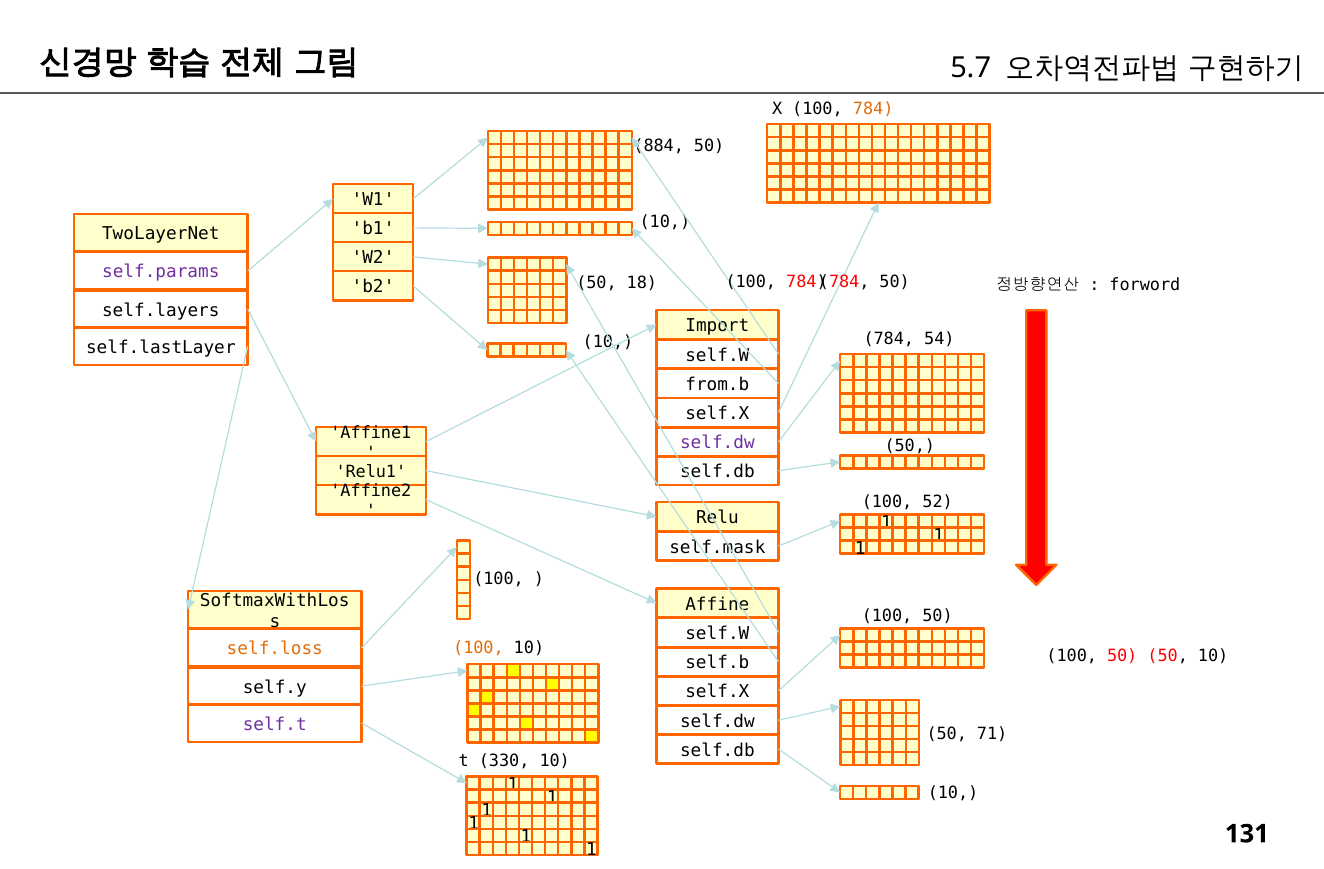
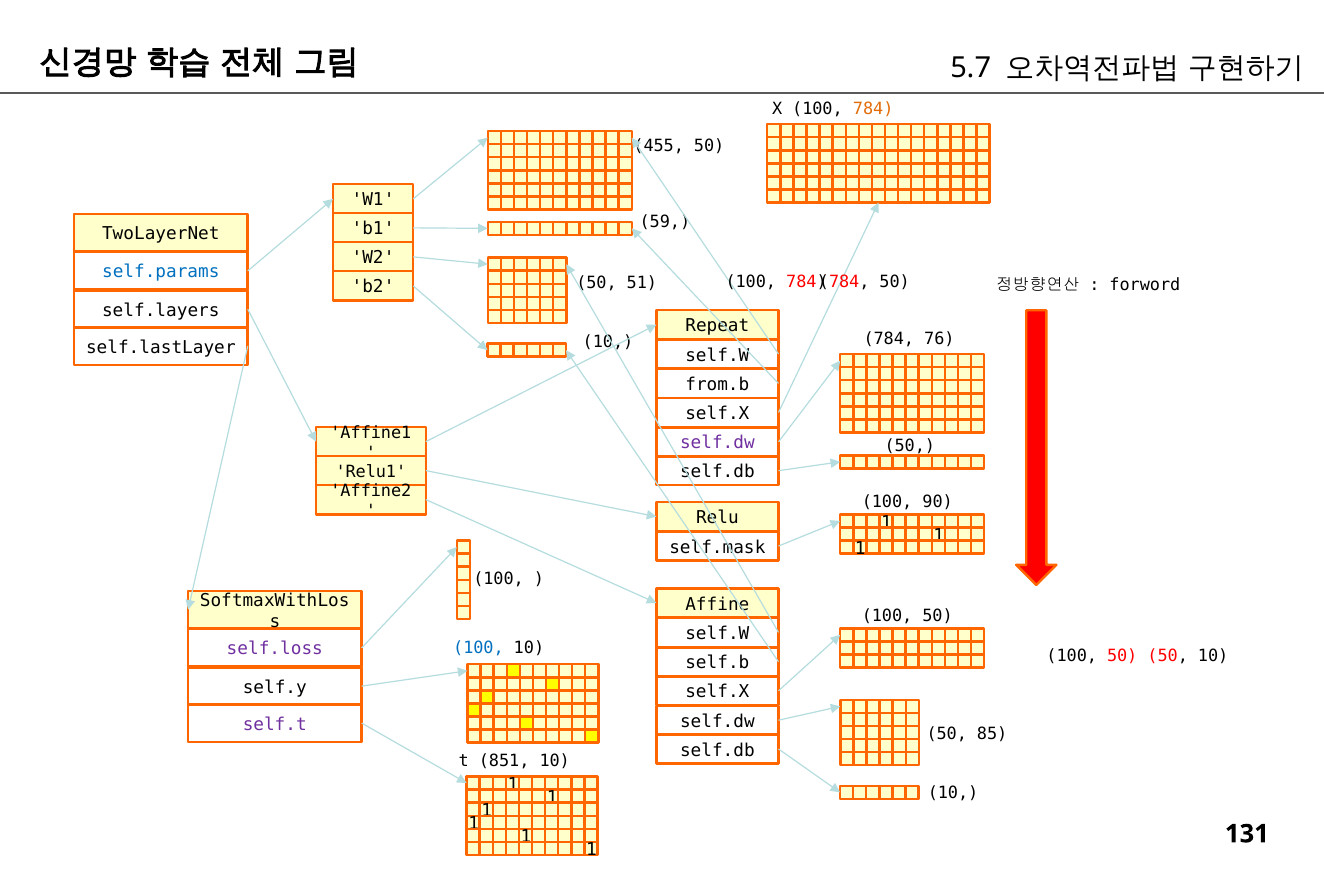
884: 884 -> 455 (659, 147)
10: 10 -> 59 (665, 222)
self.params colour: purple -> blue (161, 272)
18: 18 -> 51 (642, 283)
Import: Import -> Repeat (717, 326)
54: 54 -> 76 (939, 339)
52: 52 -> 90 (938, 503)
100 colour: orange -> blue (478, 648)
self.loss colour: orange -> purple (275, 650)
71: 71 -> 85 (992, 735)
330: 330 -> 851 (504, 762)
